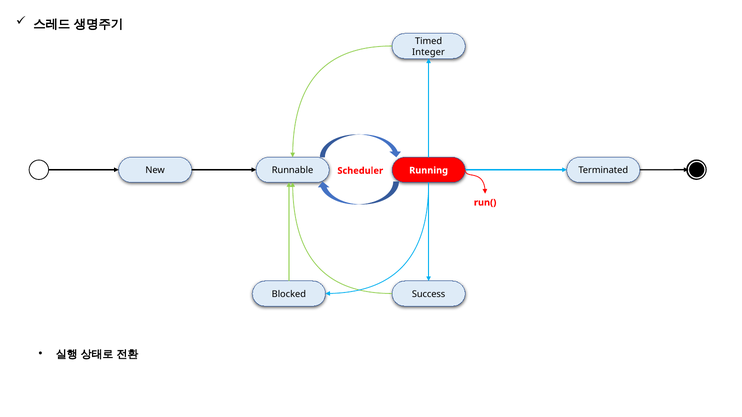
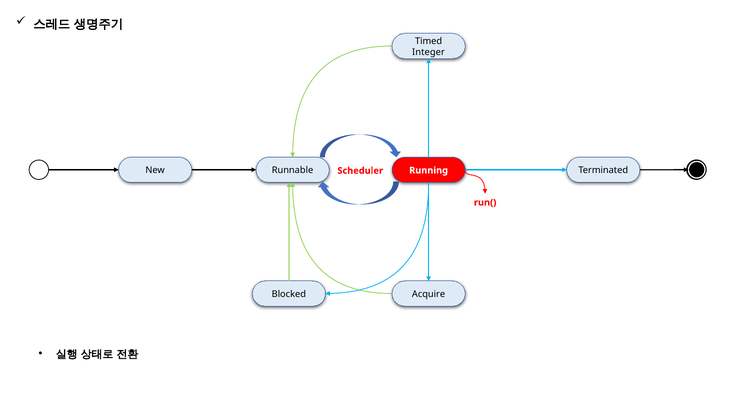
Success: Success -> Acquire (429, 294)
